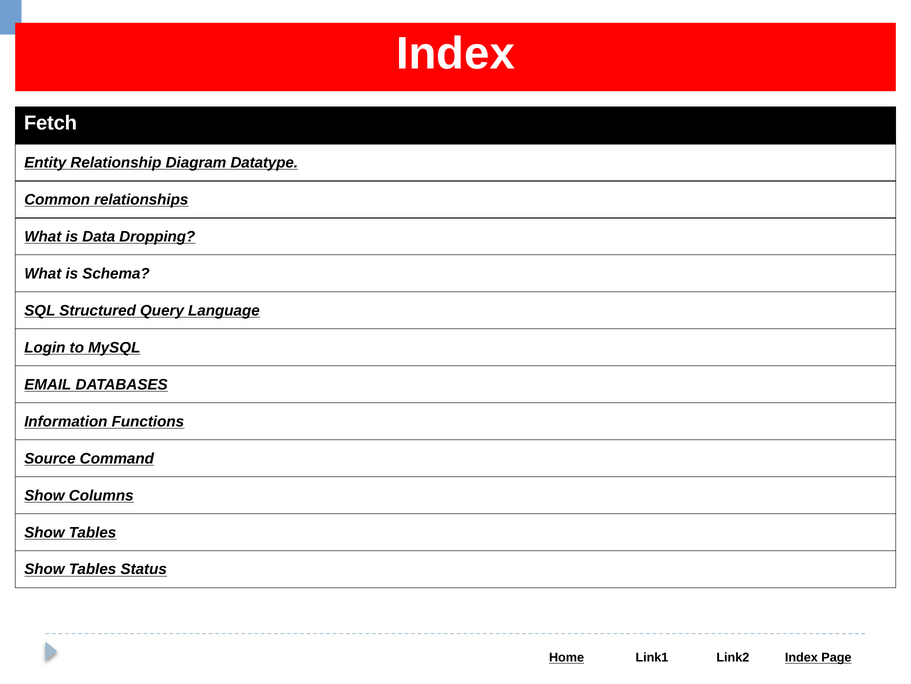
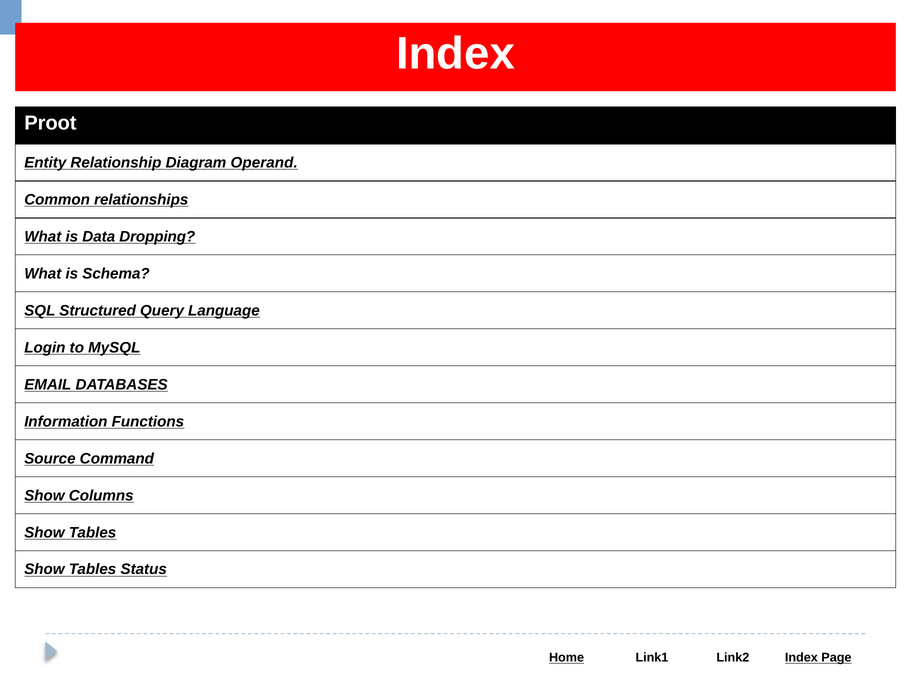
Fetch: Fetch -> Proot (50, 123)
Datatype: Datatype -> Operand (264, 162)
